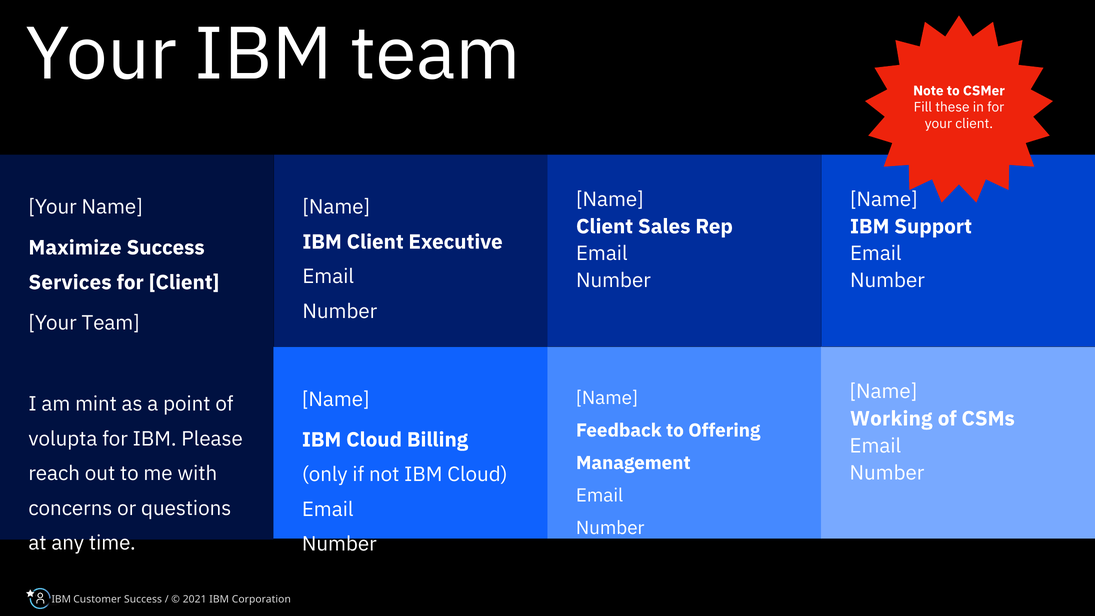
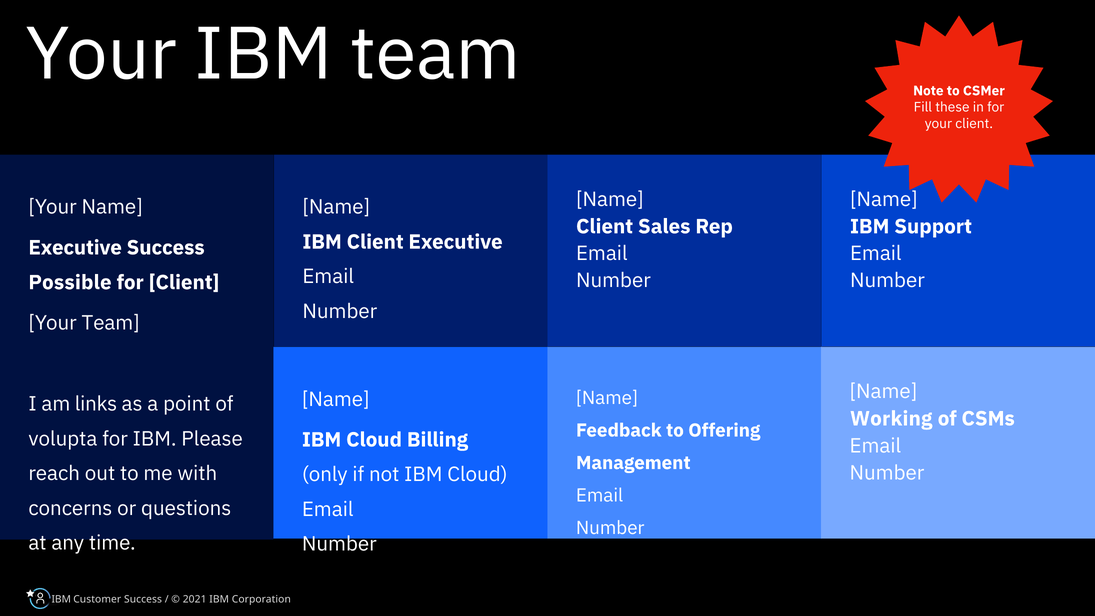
Maximize: Maximize -> Executive (75, 248)
Services: Services -> Possible (70, 282)
mint: mint -> links (96, 404)
